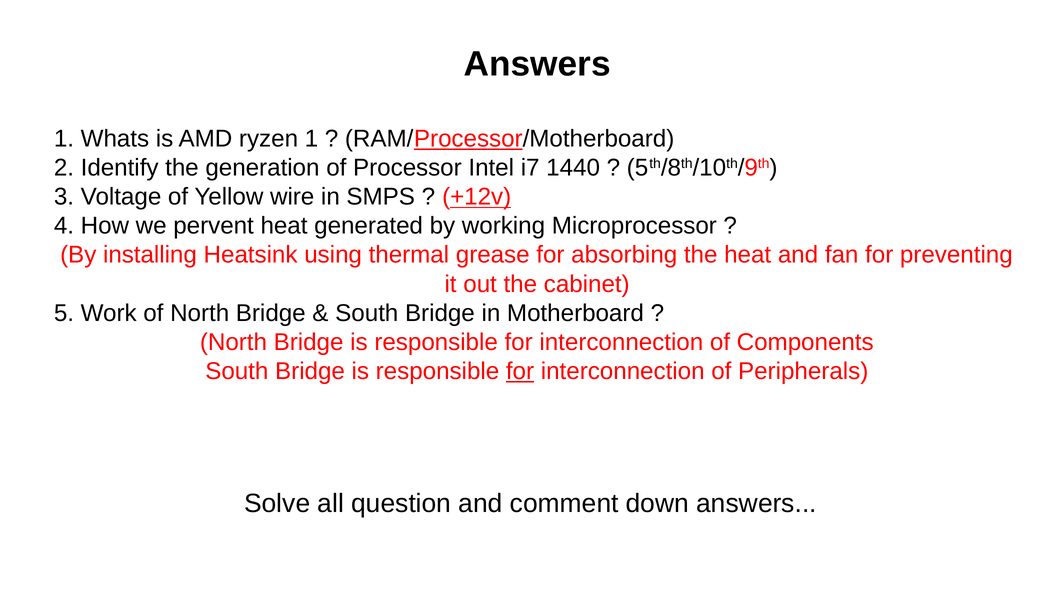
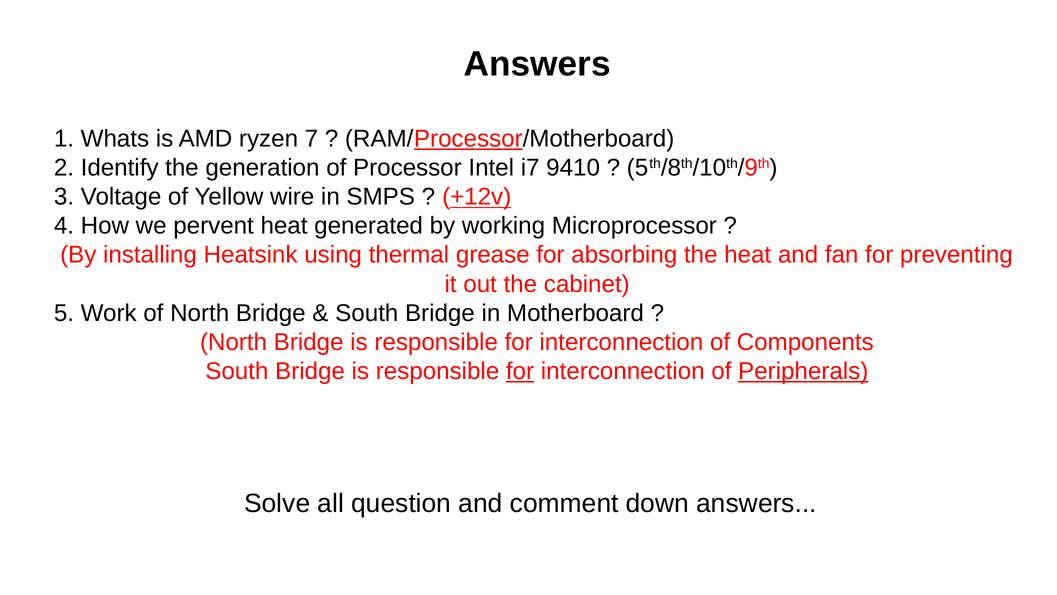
ryzen 1: 1 -> 7 (311, 139)
1440: 1440 -> 9410 (573, 168)
Peripherals underline: none -> present (803, 371)
